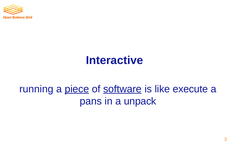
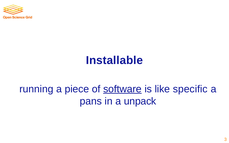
Interactive: Interactive -> Installable (114, 60)
piece underline: present -> none (77, 89)
execute: execute -> specific (190, 89)
